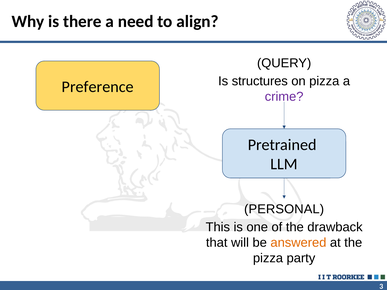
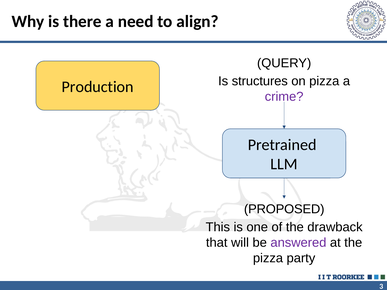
Preference: Preference -> Production (98, 87)
PERSONAL: PERSONAL -> PROPOSED (284, 209)
answered colour: orange -> purple (298, 243)
